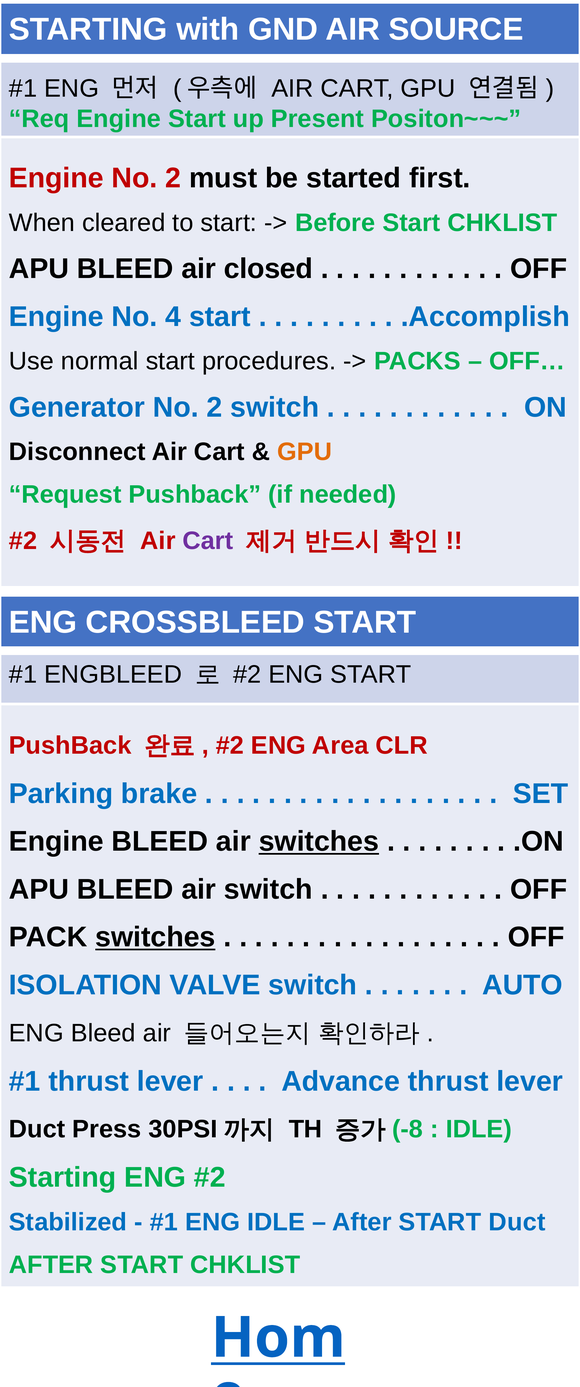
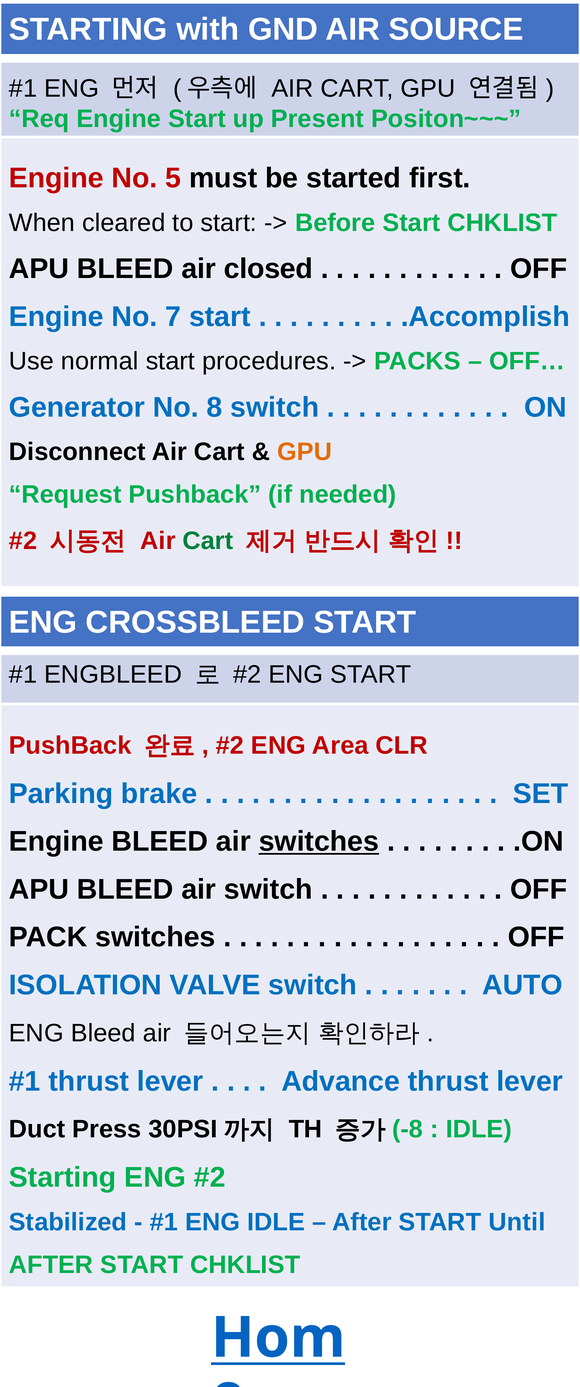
Engine No 2: 2 -> 5 (173, 178)
4: 4 -> 7 (173, 317)
Generator No 2: 2 -> 8 (214, 408)
Cart colour: purple -> green (208, 541)
switches underline: present -> none (155, 938)
START Duct: Duct -> Until (517, 1223)
